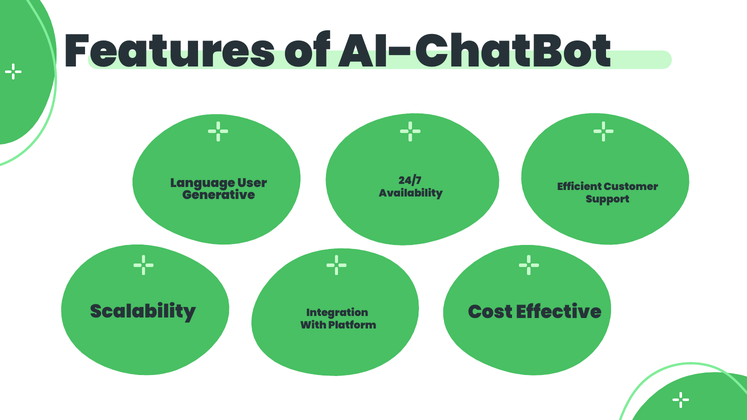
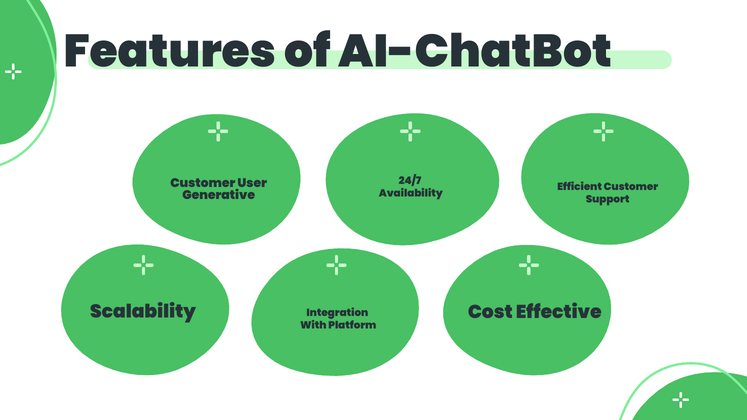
Language: Language -> Customer (203, 183)
